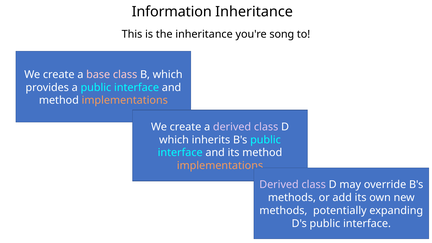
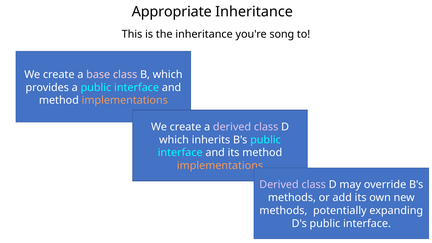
Information: Information -> Appropriate (172, 12)
